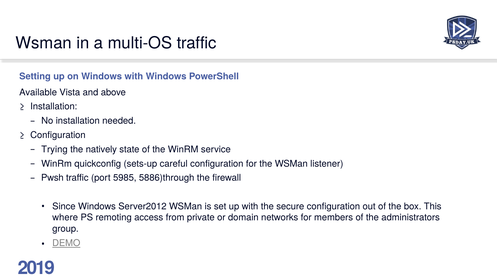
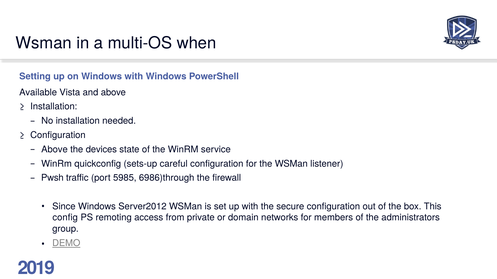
multi-OS traffic: traffic -> when (197, 43)
Trying: Trying -> Above (55, 150)
natively: natively -> devices (101, 150)
5886)through: 5886)through -> 6986)through (167, 178)
where: where -> config (65, 218)
